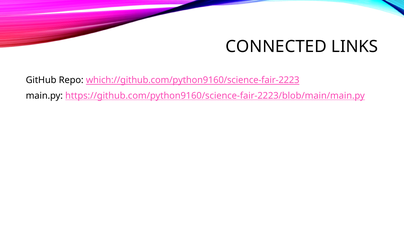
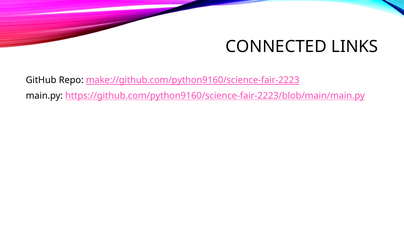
which://github.com/python9160/science-fair-2223: which://github.com/python9160/science-fair-2223 -> make://github.com/python9160/science-fair-2223 (193, 80)
